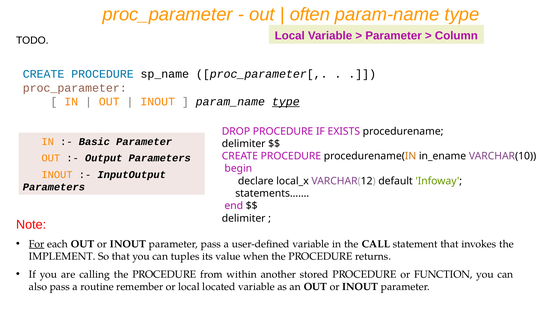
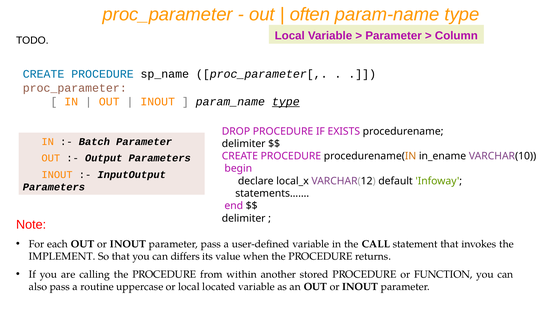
Basic: Basic -> Batch (94, 142)
For underline: present -> none (37, 244)
tuples: tuples -> differs (185, 256)
remember: remember -> uppercase (140, 287)
